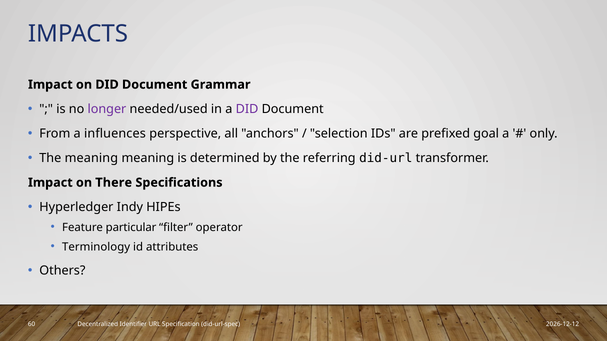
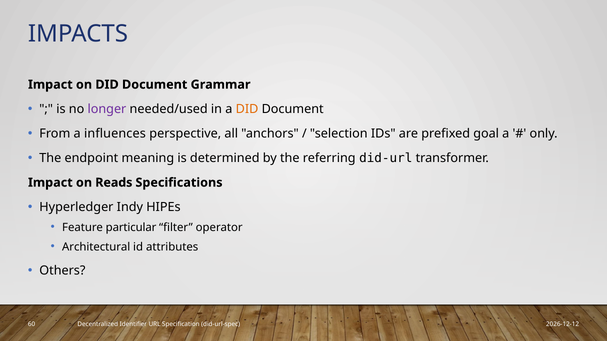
DID colour: purple -> orange (247, 109)
The meaning: meaning -> endpoint (91, 158)
There: There -> Reads (114, 183)
Terminology: Terminology -> Architectural (96, 247)
